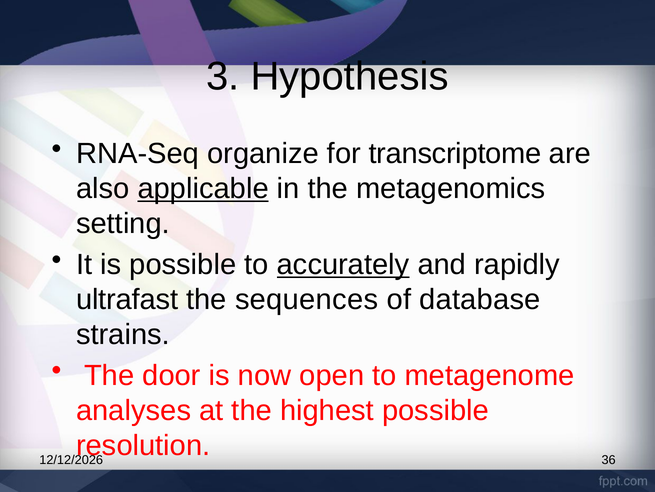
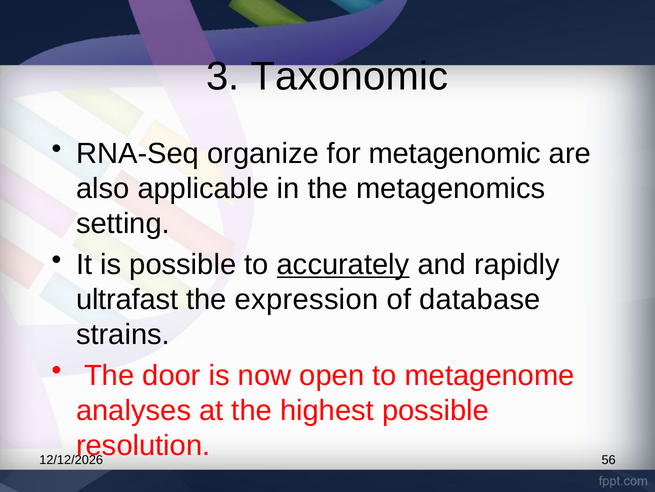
Hypothesis: Hypothesis -> Taxonomic (349, 76)
transcriptome: transcriptome -> metagenomic (455, 154)
applicable underline: present -> none (203, 188)
sequences: sequences -> expression (307, 299)
36: 36 -> 56 (609, 459)
